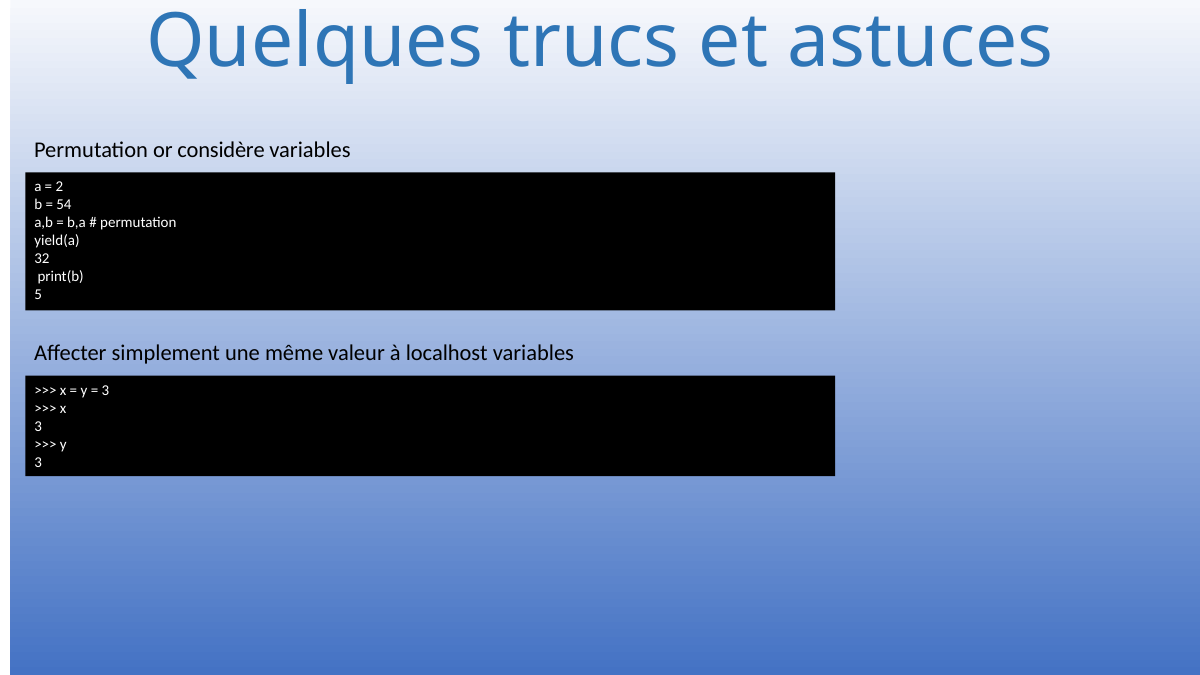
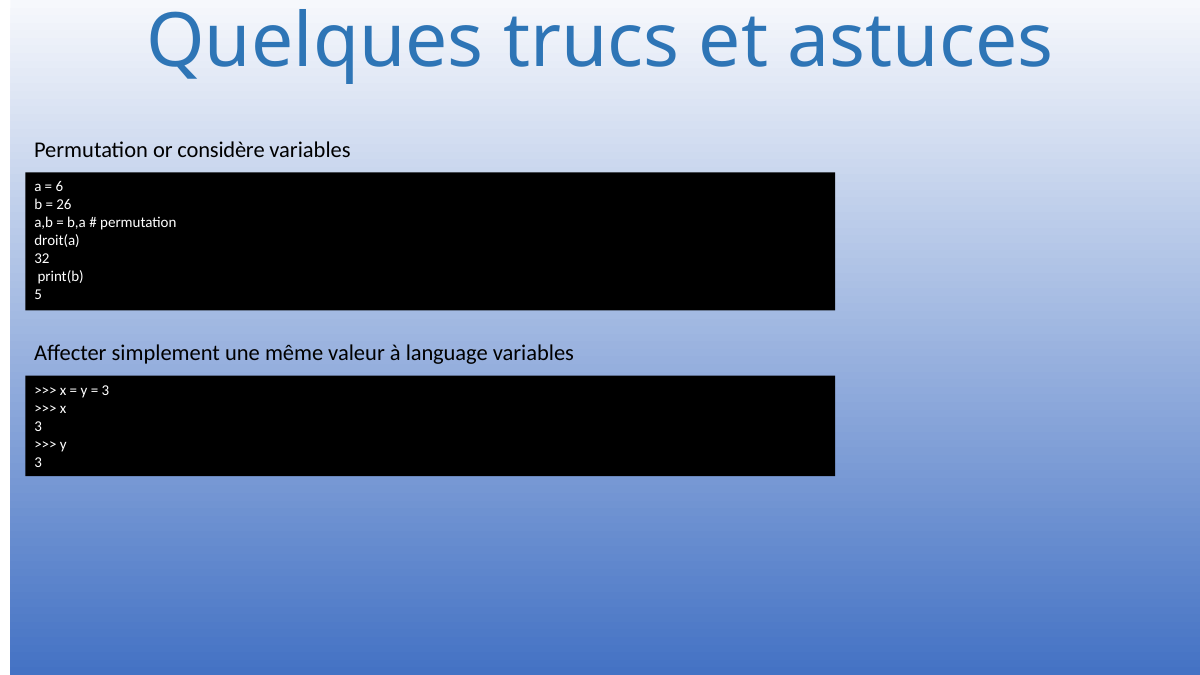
2: 2 -> 6 (59, 187)
54: 54 -> 26 (64, 205)
yield(a: yield(a -> droit(a (57, 241)
localhost: localhost -> language (447, 353)
